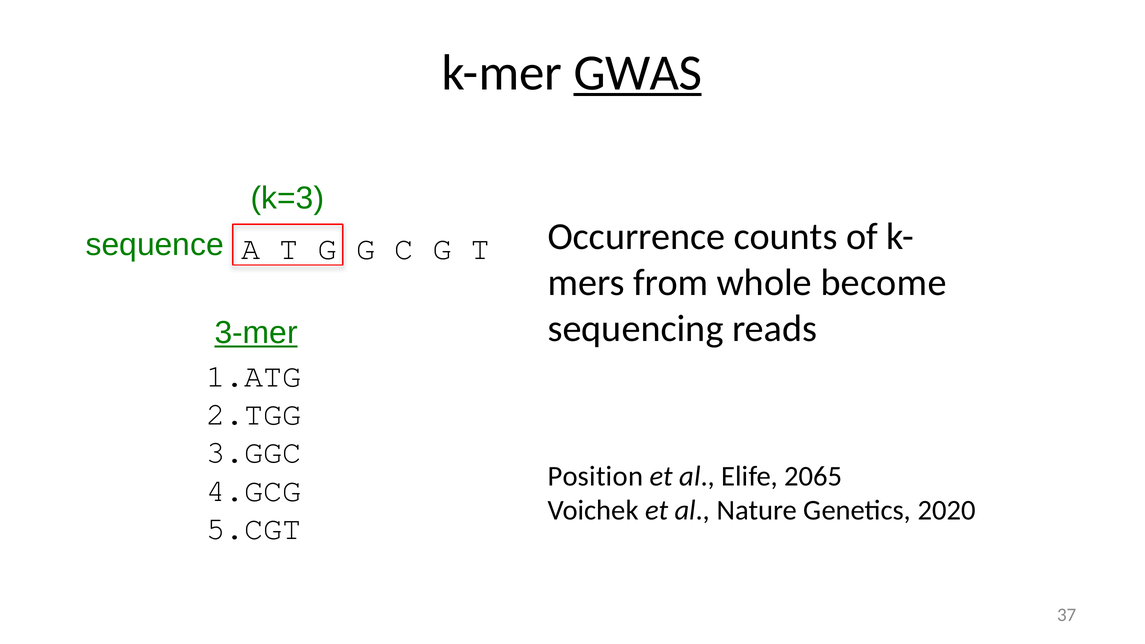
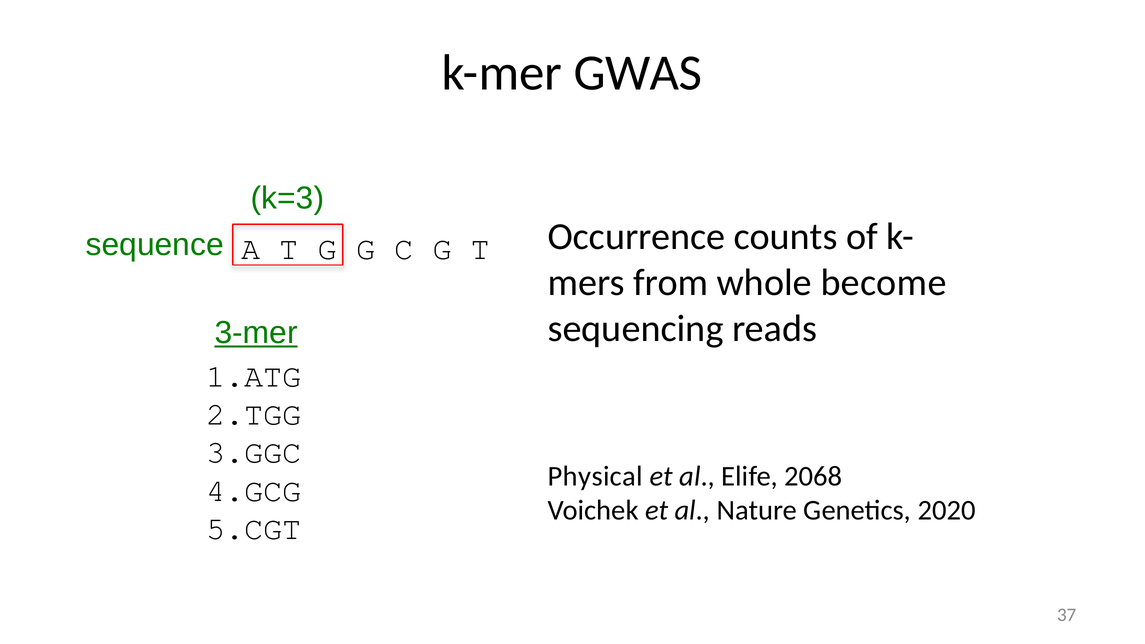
GWAS underline: present -> none (638, 73)
Position: Position -> Physical (595, 476)
2065: 2065 -> 2068 (813, 476)
